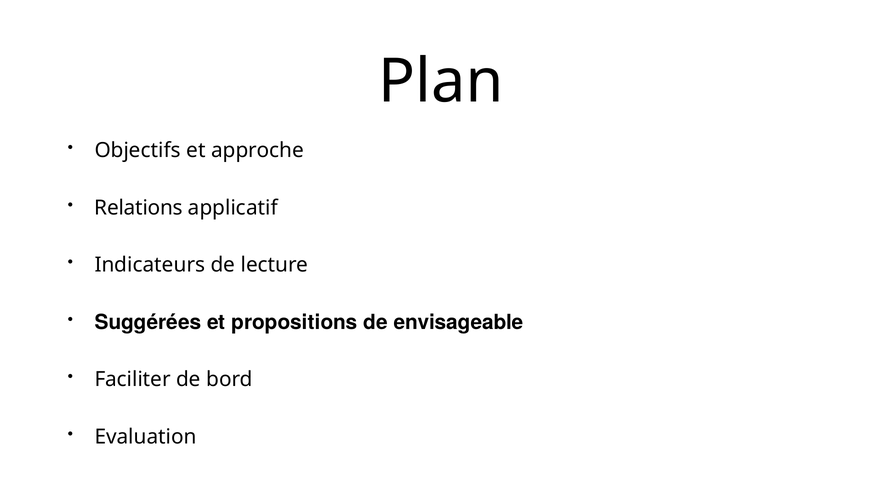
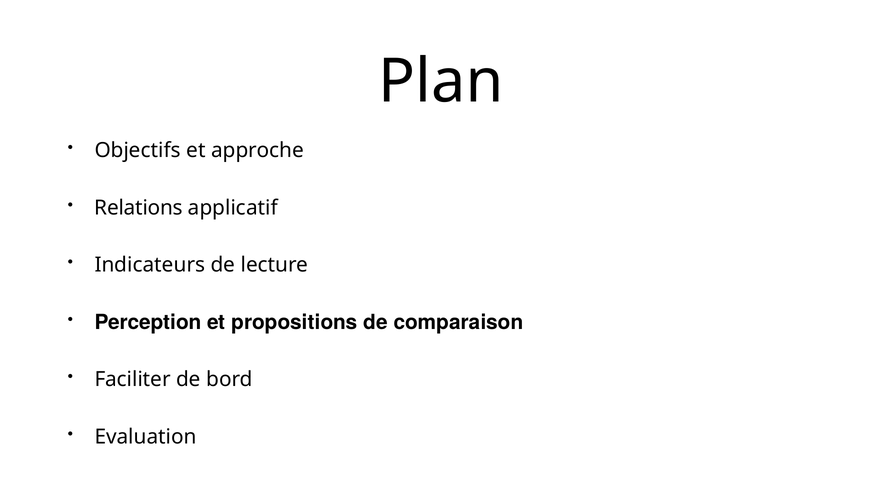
Suggérées: Suggérées -> Perception (148, 322)
envisageable: envisageable -> comparaison (458, 322)
